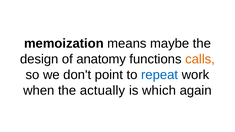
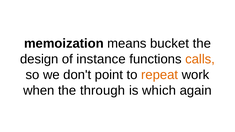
maybe: maybe -> bucket (170, 44)
anatomy: anatomy -> instance (101, 59)
repeat colour: blue -> orange (160, 75)
actually: actually -> through (103, 90)
